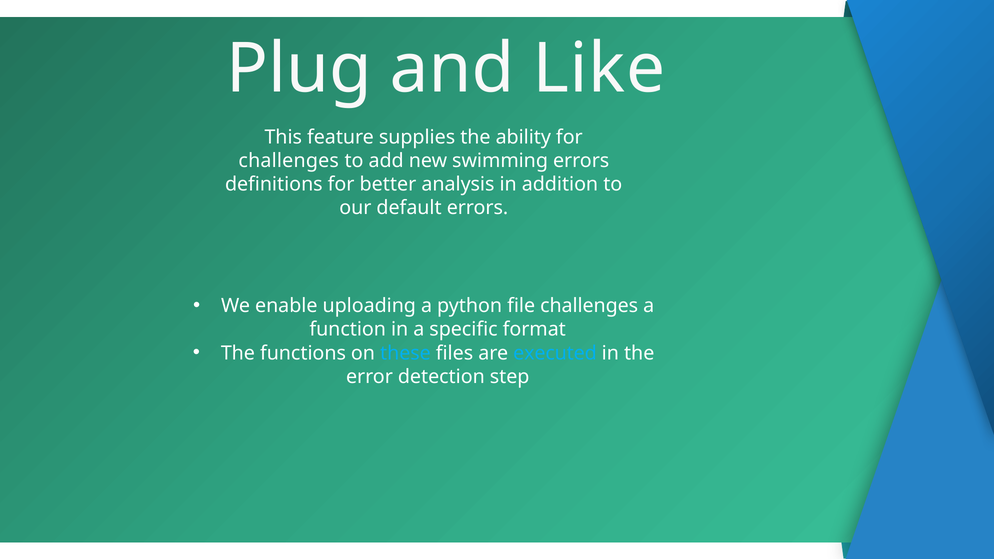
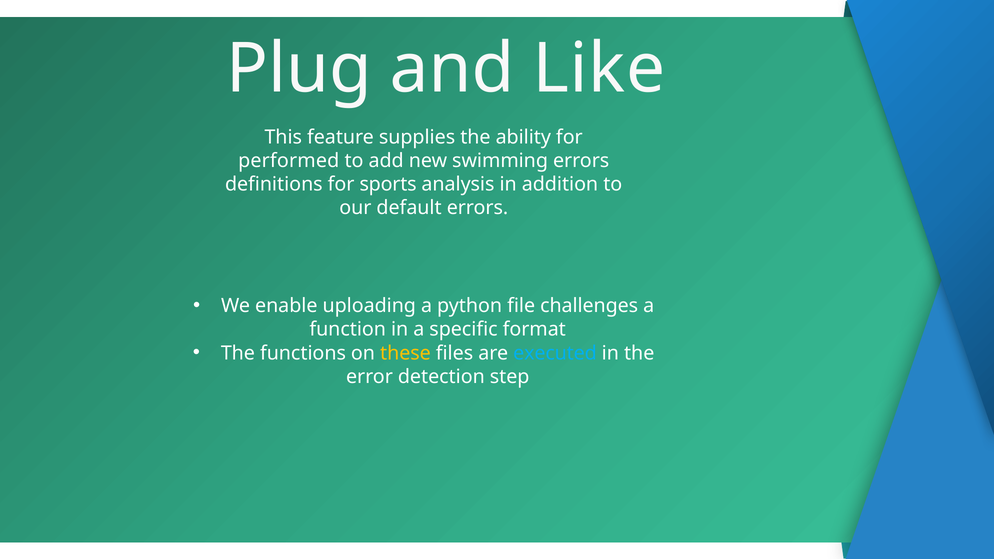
challenges: challenges -> performed (289, 161)
better: better -> sports (388, 184)
these colour: light blue -> yellow (405, 353)
